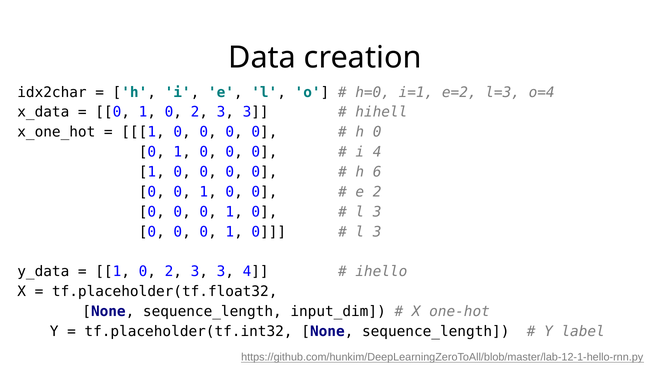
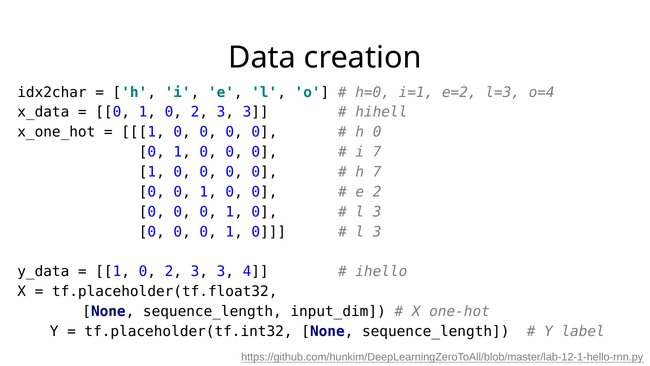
i 4: 4 -> 7 (377, 152)
h 6: 6 -> 7 (377, 172)
